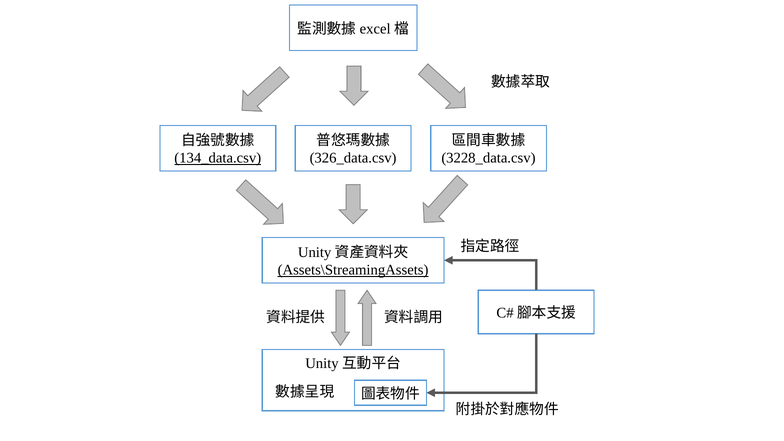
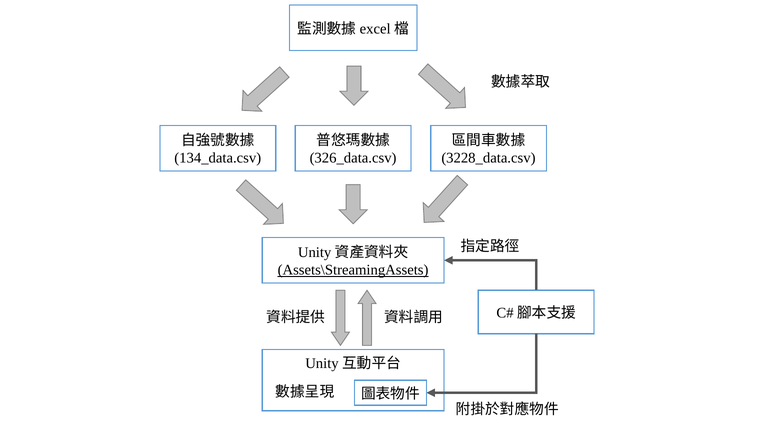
134_data.csv underline: present -> none (218, 158)
